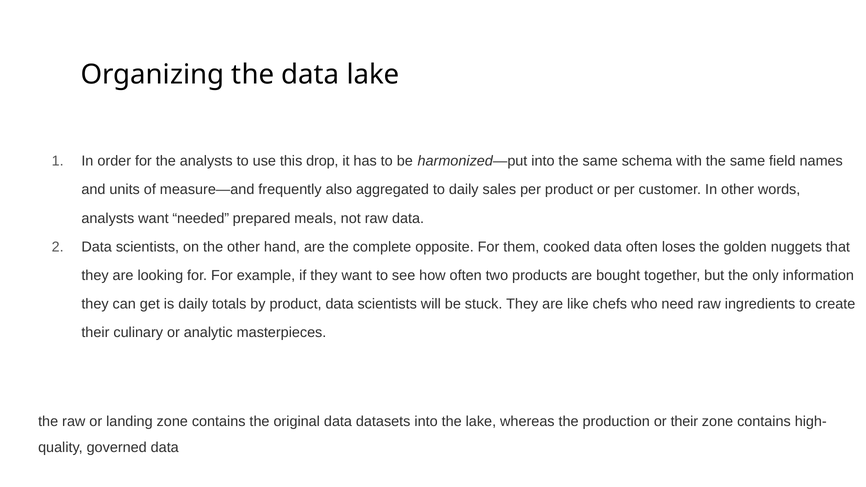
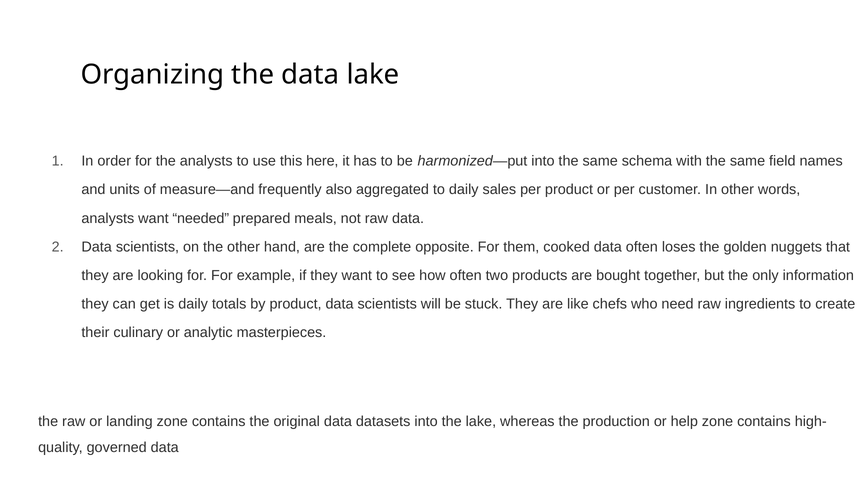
drop: drop -> here (322, 161)
or their: their -> help (684, 422)
